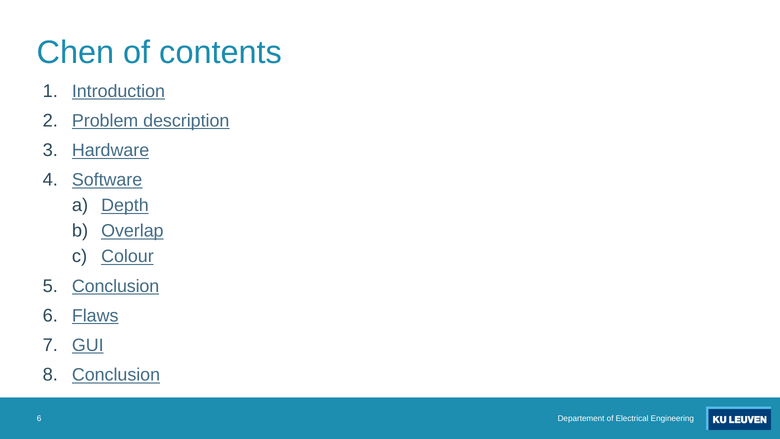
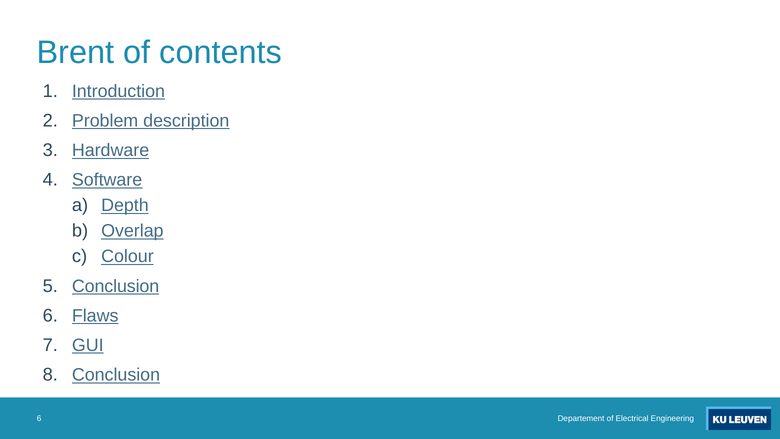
Chen: Chen -> Brent (76, 52)
